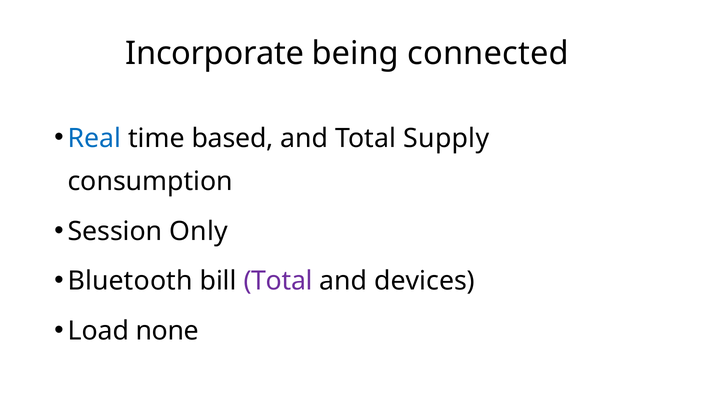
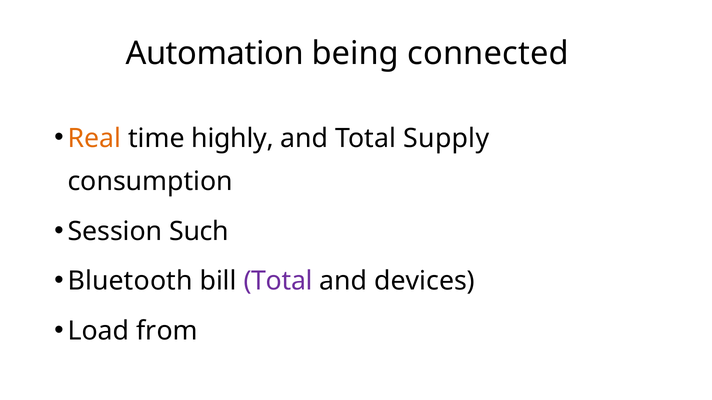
Incorporate: Incorporate -> Automation (215, 53)
Real colour: blue -> orange (94, 138)
based: based -> highly (233, 138)
Only: Only -> Such (199, 232)
none: none -> from (167, 331)
